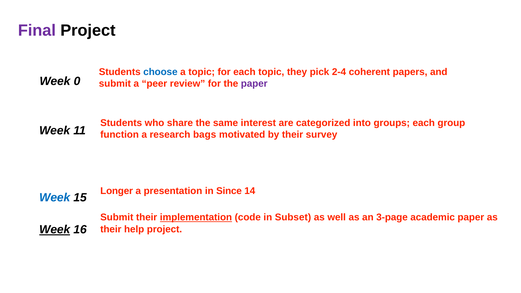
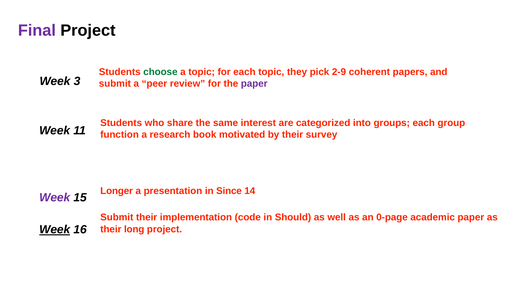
choose colour: blue -> green (160, 72)
2-4: 2-4 -> 2-9 (339, 72)
0: 0 -> 3 (77, 81)
bags: bags -> book (205, 135)
Week colour: blue -> purple (55, 198)
implementation underline: present -> none (196, 217)
Subset: Subset -> Should (293, 217)
3-page: 3-page -> 0-page (392, 217)
help: help -> long (134, 229)
